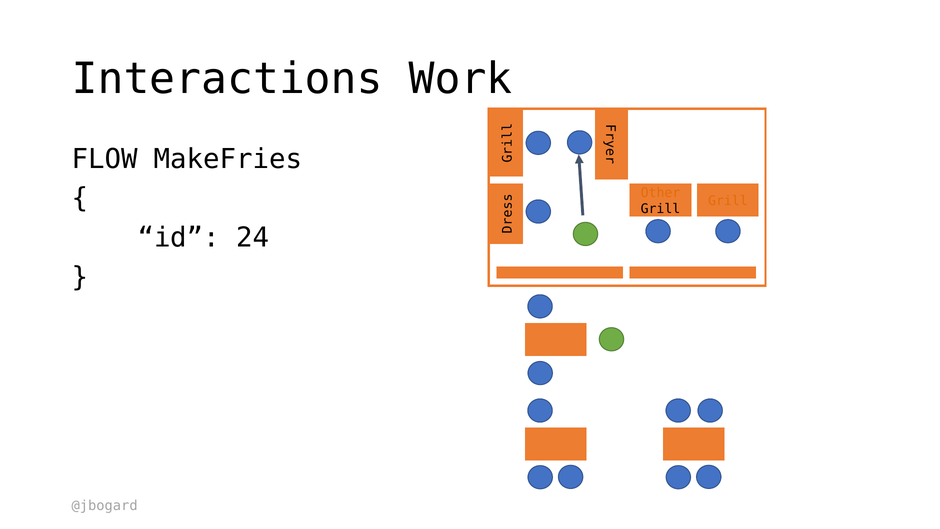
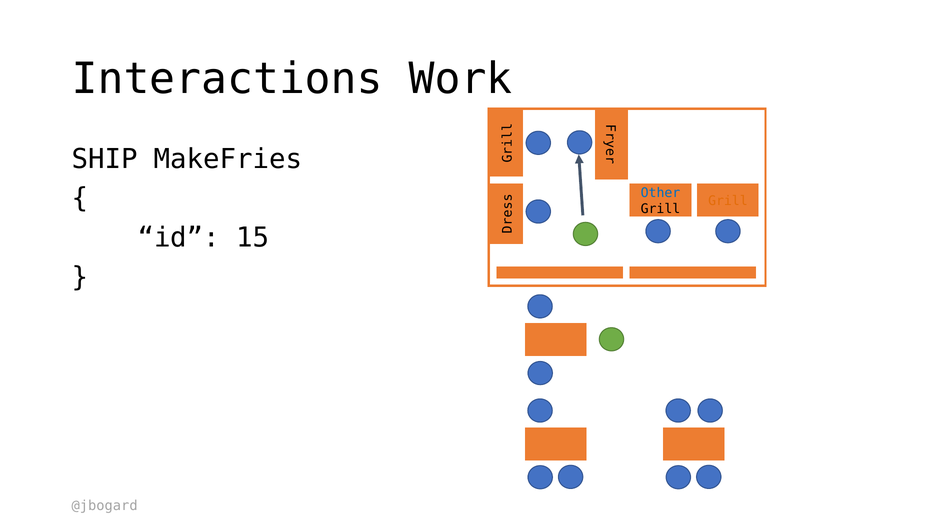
FLOW: FLOW -> SHIP (105, 159)
Other colour: orange -> blue (660, 193)
24: 24 -> 15 (253, 238)
